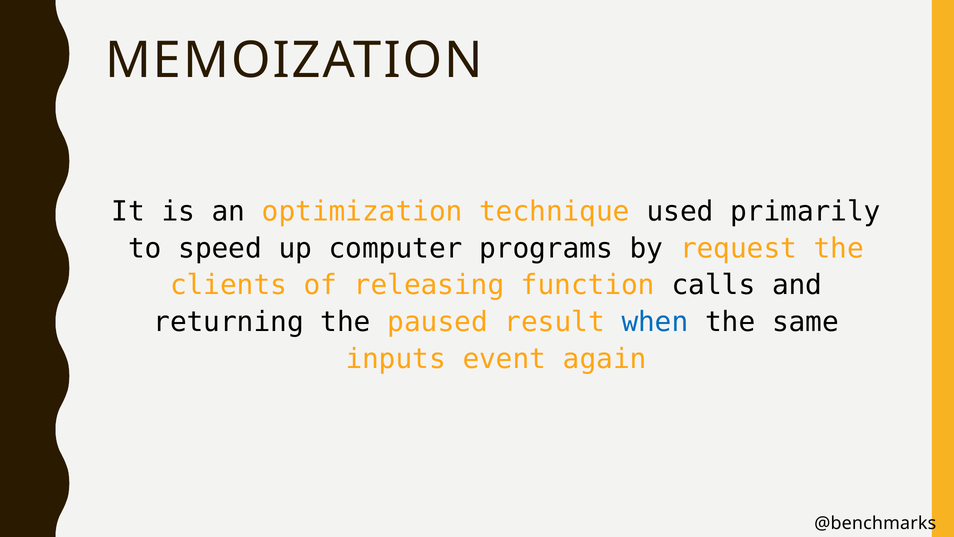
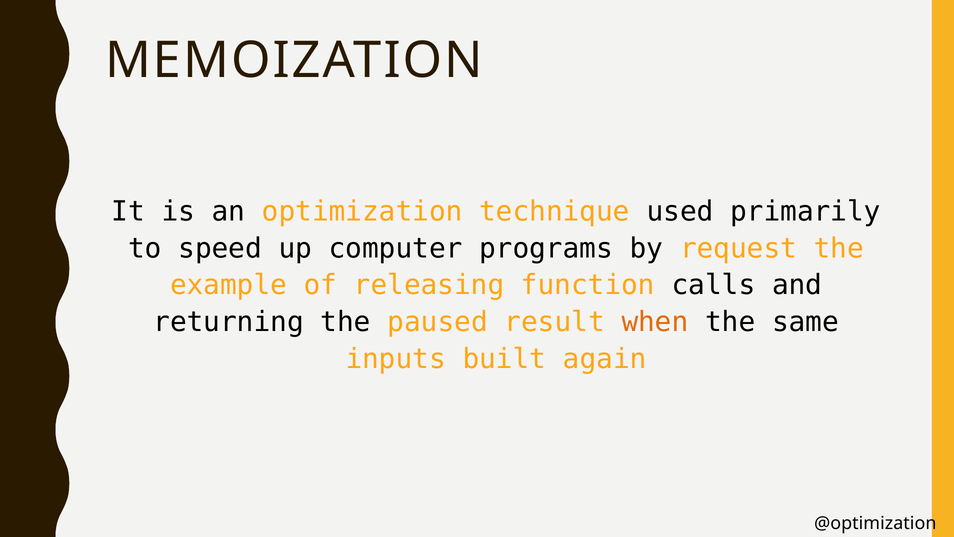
clients: clients -> example (229, 285)
when colour: blue -> orange (655, 322)
event: event -> built (504, 359)
@benchmarks: @benchmarks -> @optimization (875, 523)
